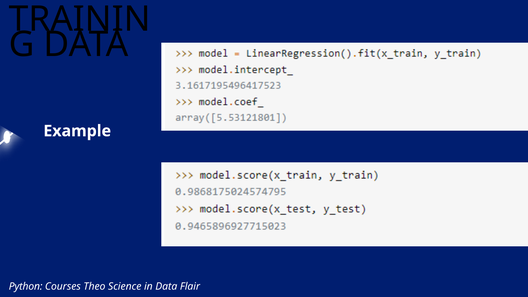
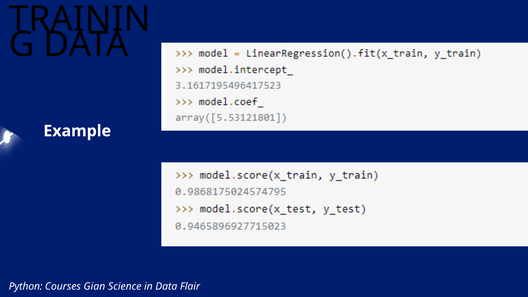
Theo: Theo -> Gian (94, 286)
